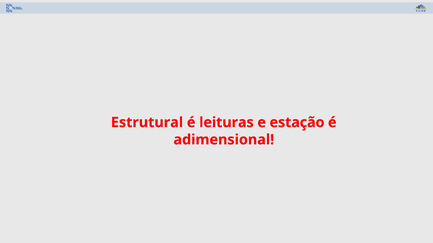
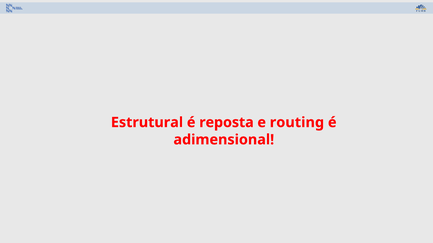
leituras: leituras -> reposta (226, 123)
estação: estação -> routing (297, 123)
